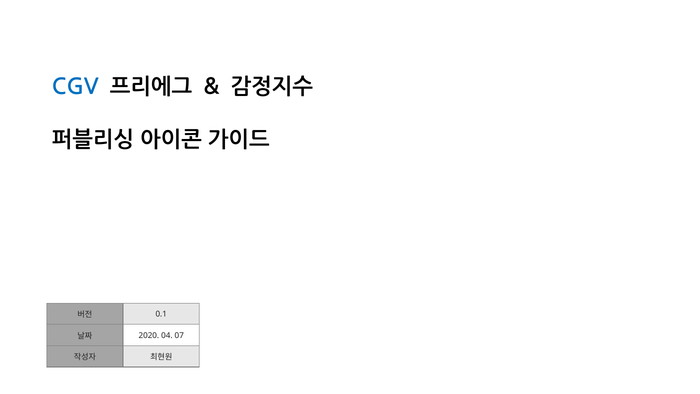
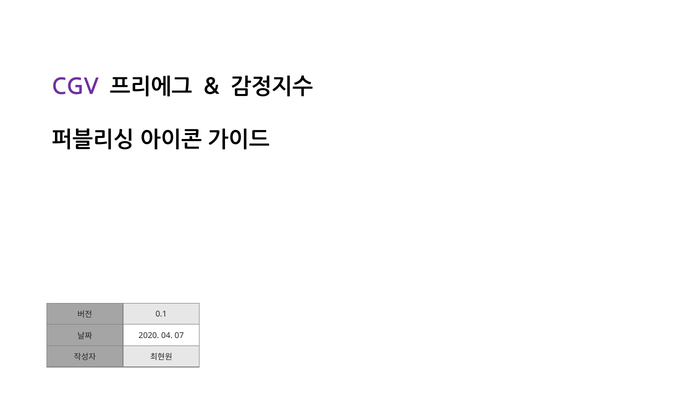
CGV colour: blue -> purple (75, 87)
